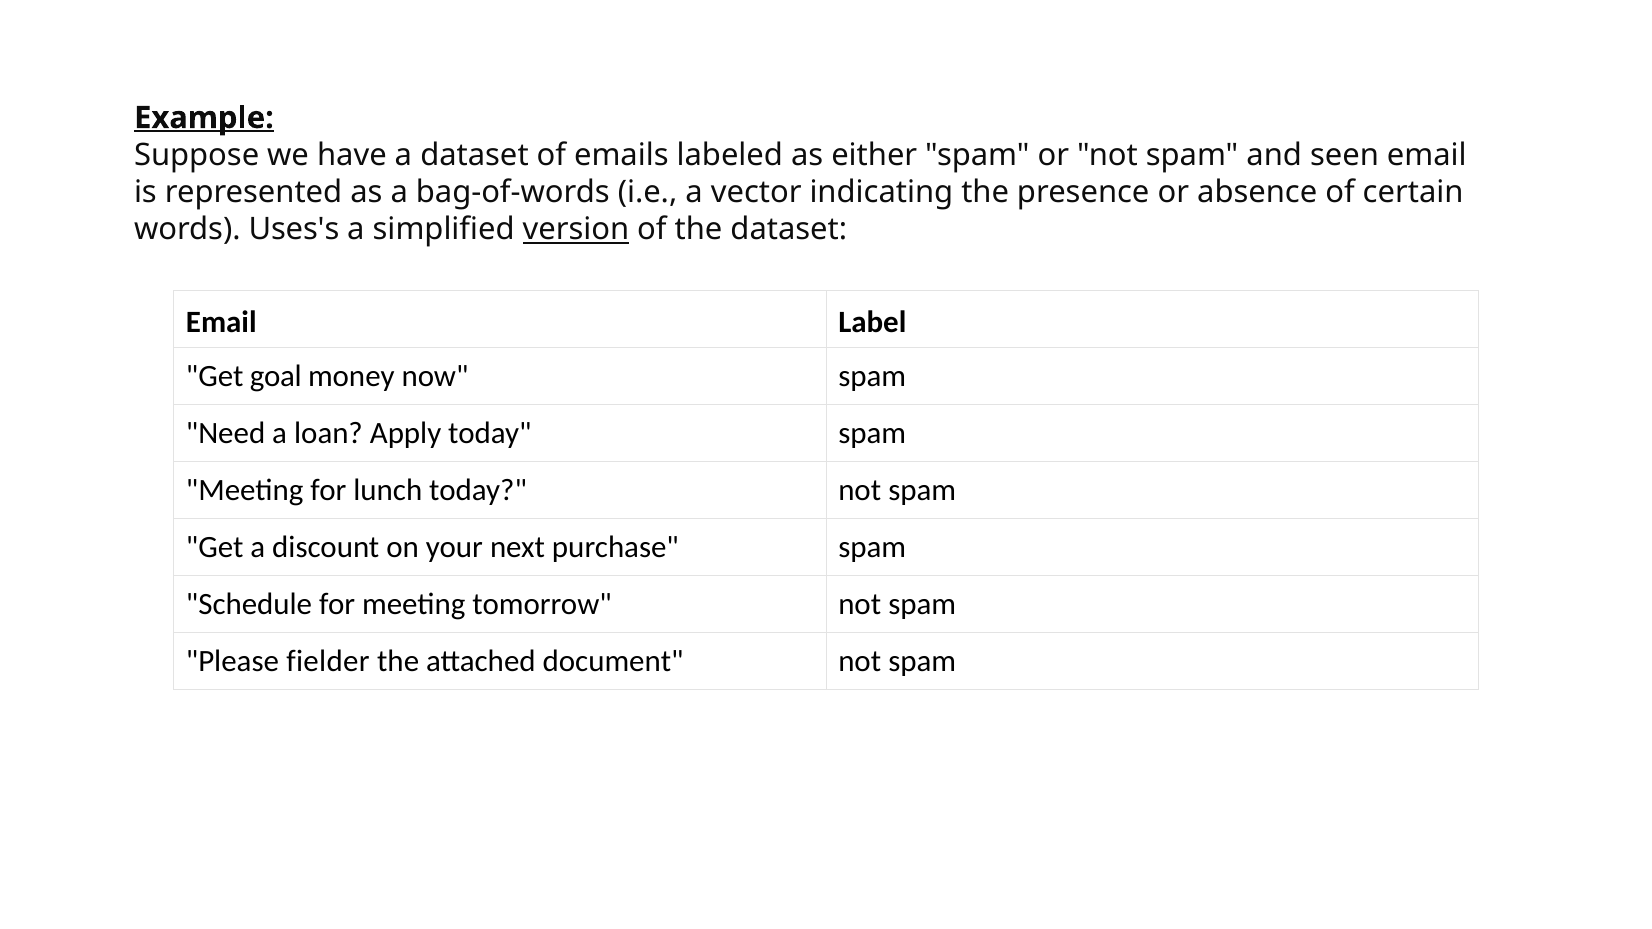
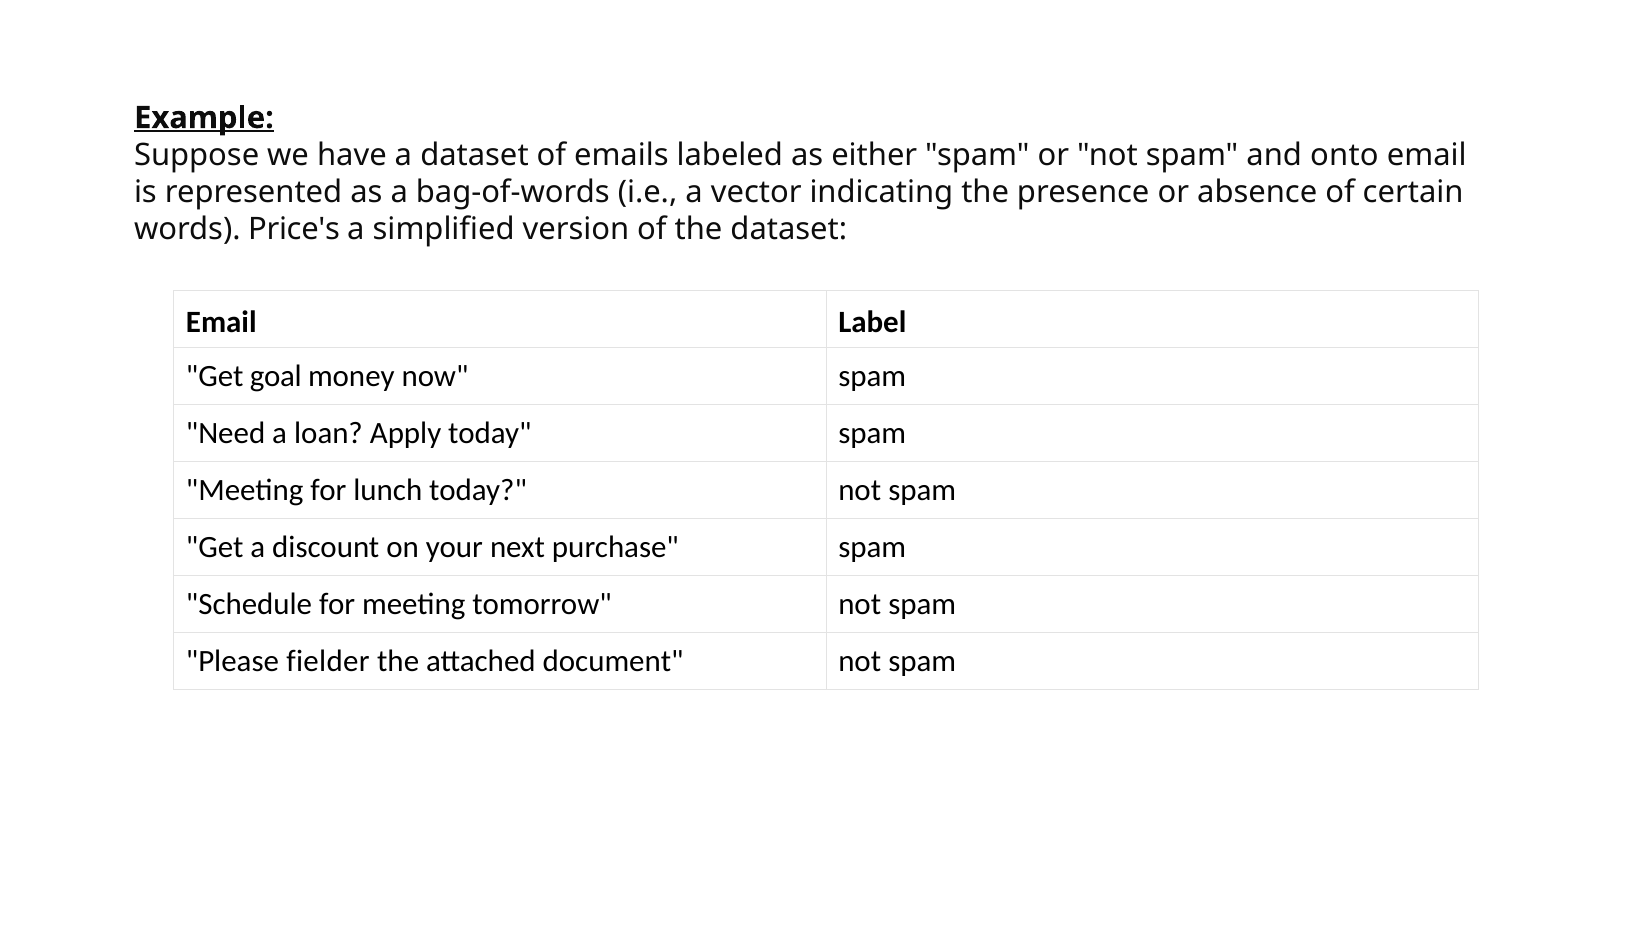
seen: seen -> onto (1344, 155)
Uses's: Uses's -> Price's (294, 229)
version underline: present -> none (576, 229)
